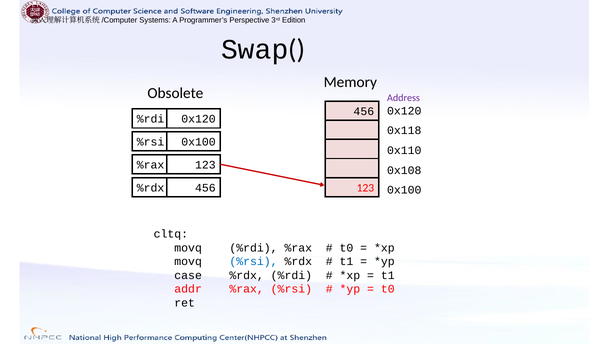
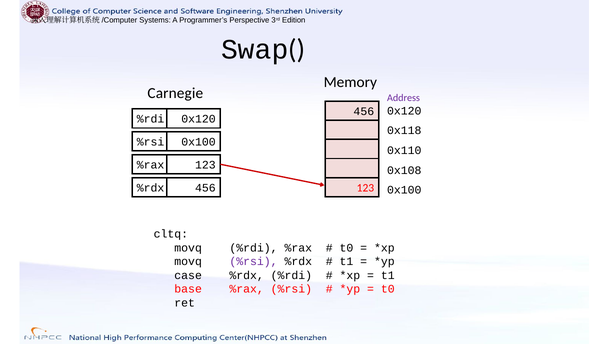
Obsolete: Obsolete -> Carnegie (175, 93)
%rsi colour: blue -> purple (254, 262)
addr: addr -> base (188, 289)
